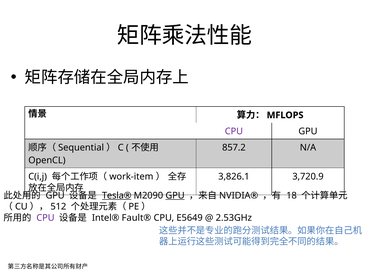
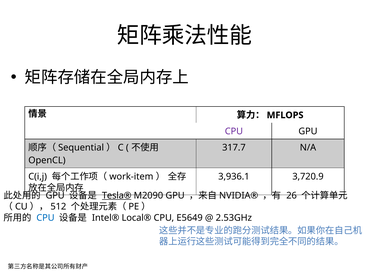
857.2: 857.2 -> 317.7 (234, 148)
3,826.1: 3,826.1 -> 3,936.1 (234, 176)
GPU underline: present -> none (175, 195)
18: 18 -> 26 (292, 195)
CPU colour: purple -> blue (45, 218)
Fault®: Fault® -> Local® (137, 218)
